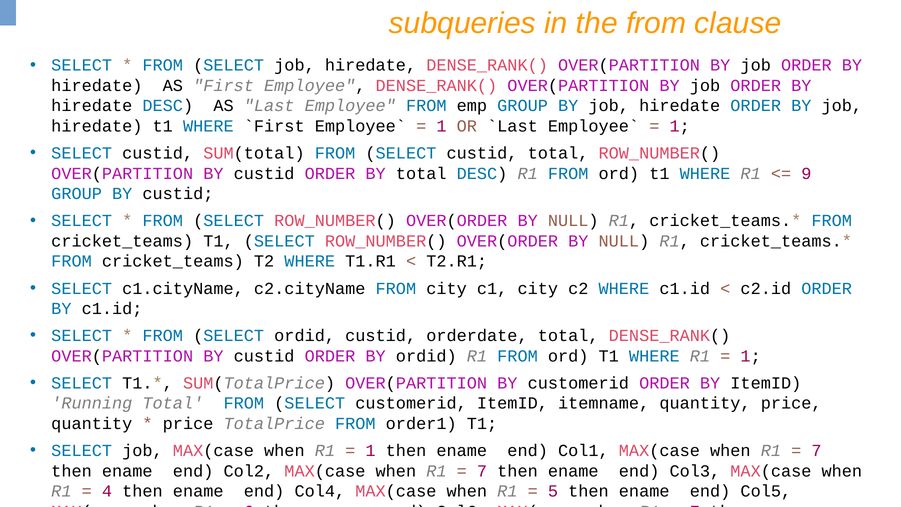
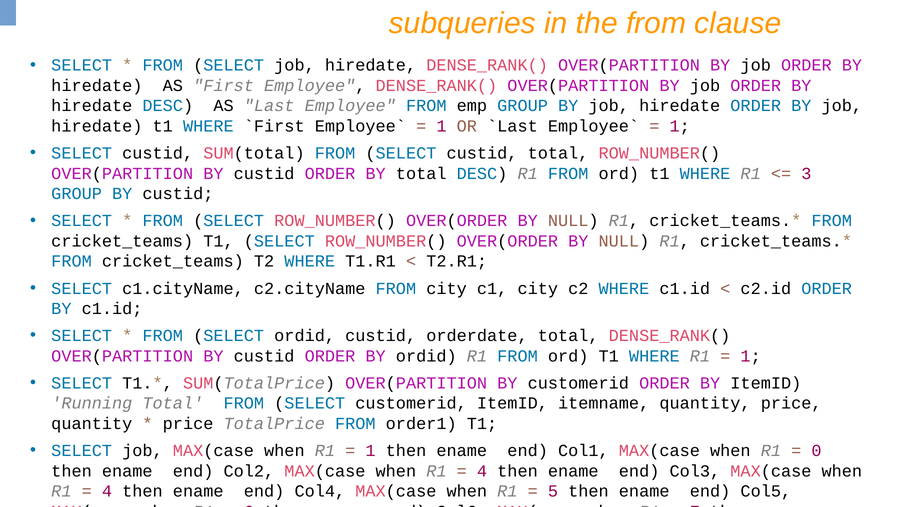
9: 9 -> 3 (806, 173)
7: 7 -> 0 (817, 450)
7: 7 -> 4 (482, 471)
